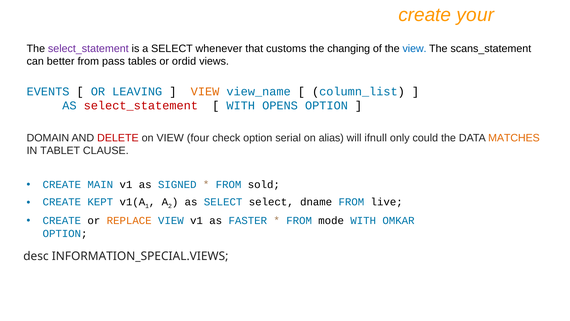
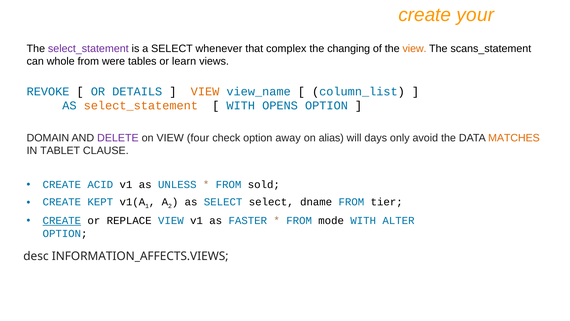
customs: customs -> complex (286, 48)
view colour: blue -> orange (415, 48)
better: better -> whole (61, 61)
pass: pass -> were (114, 61)
ordid: ordid -> learn (184, 61)
EVENTS: EVENTS -> REVOKE (48, 91)
LEAVING: LEAVING -> DETAILS (137, 91)
select_statement colour: red -> orange (141, 106)
DELETE colour: red -> purple (118, 138)
serial: serial -> away (288, 138)
ifnull: ifnull -> days (376, 138)
could: could -> avoid (425, 138)
MAIN: MAIN -> ACID (100, 185)
SIGNED: SIGNED -> UNLESS (177, 185)
live: live -> tier (387, 202)
CREATE underline: none -> present (62, 220)
REPLACE colour: orange -> black (129, 220)
OMKAR: OMKAR -> ALTER (398, 220)
INFORMATION_SPECIAL.VIEWS: INFORMATION_SPECIAL.VIEWS -> INFORMATION_AFFECTS.VIEWS (140, 256)
